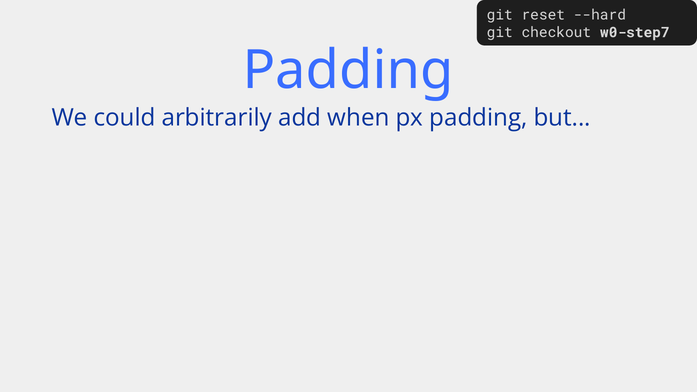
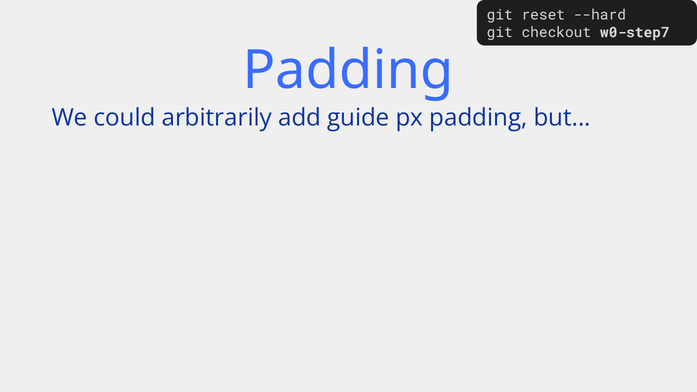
when: when -> guide (359, 118)
